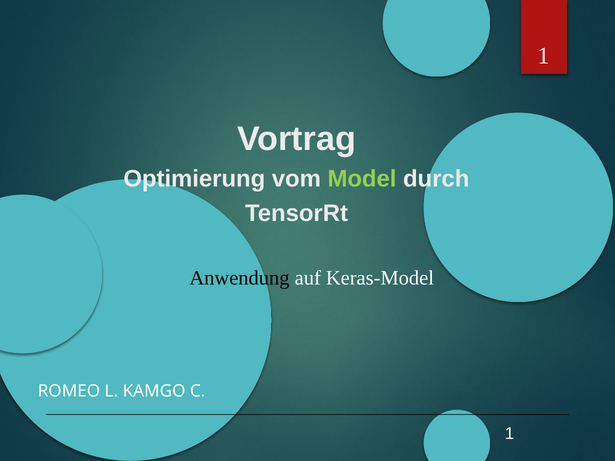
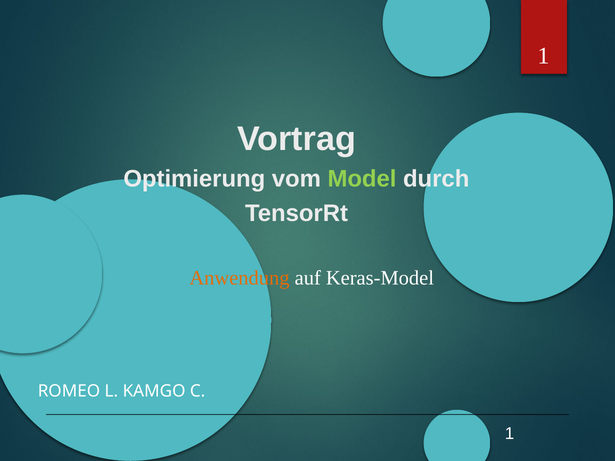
Anwendung colour: black -> orange (239, 278)
